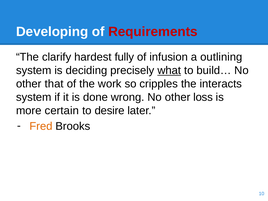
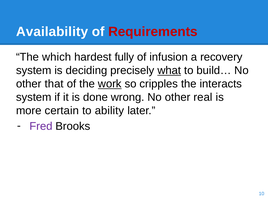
Developing: Developing -> Availability (52, 32)
clarify: clarify -> which (57, 57)
outlining: outlining -> recovery (221, 57)
work underline: none -> present (110, 84)
loss: loss -> real (203, 97)
desire: desire -> ability (109, 111)
Fred colour: orange -> purple (41, 126)
